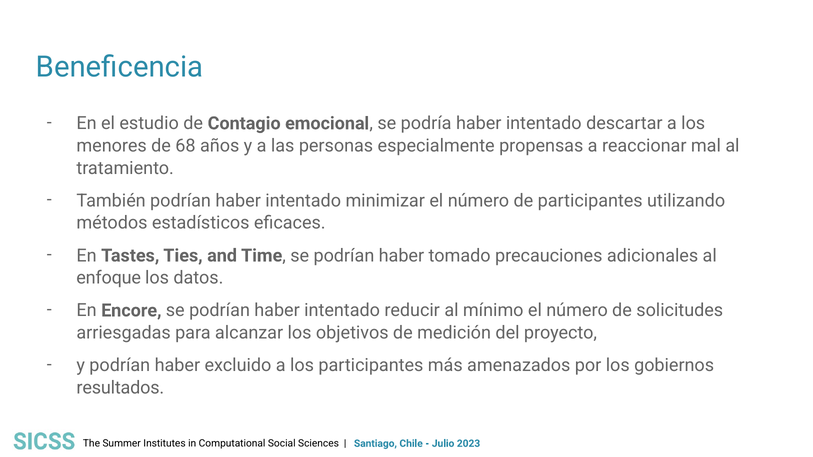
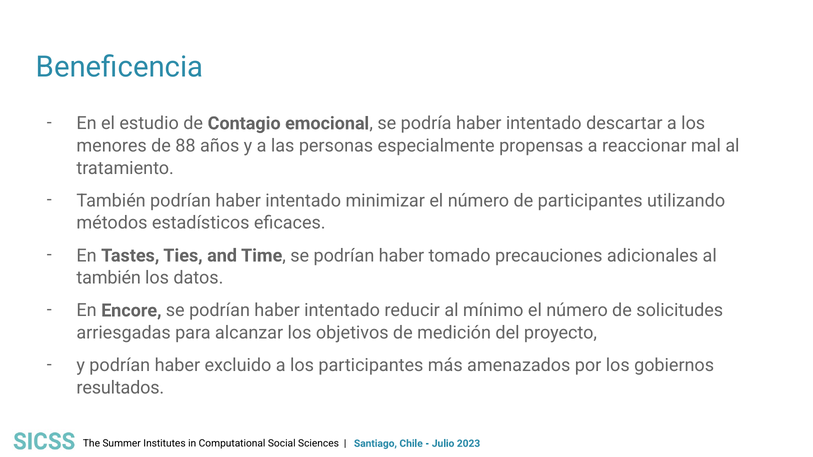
68: 68 -> 88 (185, 146)
enfoque: enfoque -> también (109, 278)
